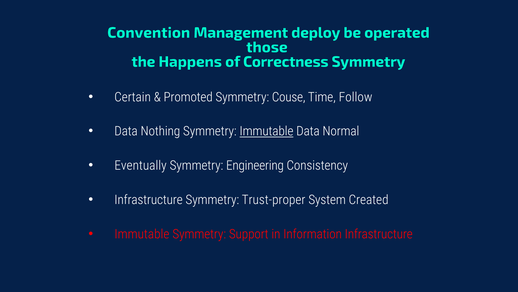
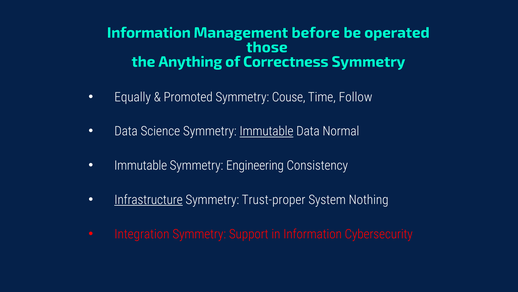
Convention: Convention -> Information (149, 33)
deploy: deploy -> before (316, 33)
Happens: Happens -> Anything (190, 62)
Certain: Certain -> Equally (133, 97)
Nothing: Nothing -> Science (160, 131)
Eventually: Eventually -> Immutable (141, 165)
Infrastructure underline: none -> present (149, 199)
Created: Created -> Nothing (369, 199)
Immutable: Immutable -> Integration (142, 234)
Information Infrastructure: Infrastructure -> Cybersecurity (379, 234)
